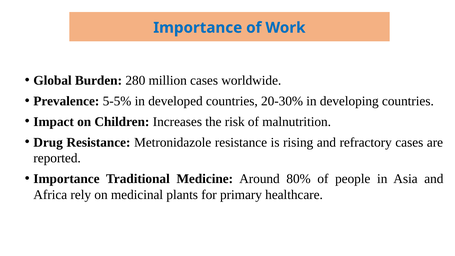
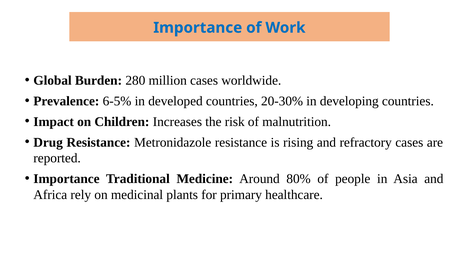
5-5%: 5-5% -> 6-5% (117, 101)
